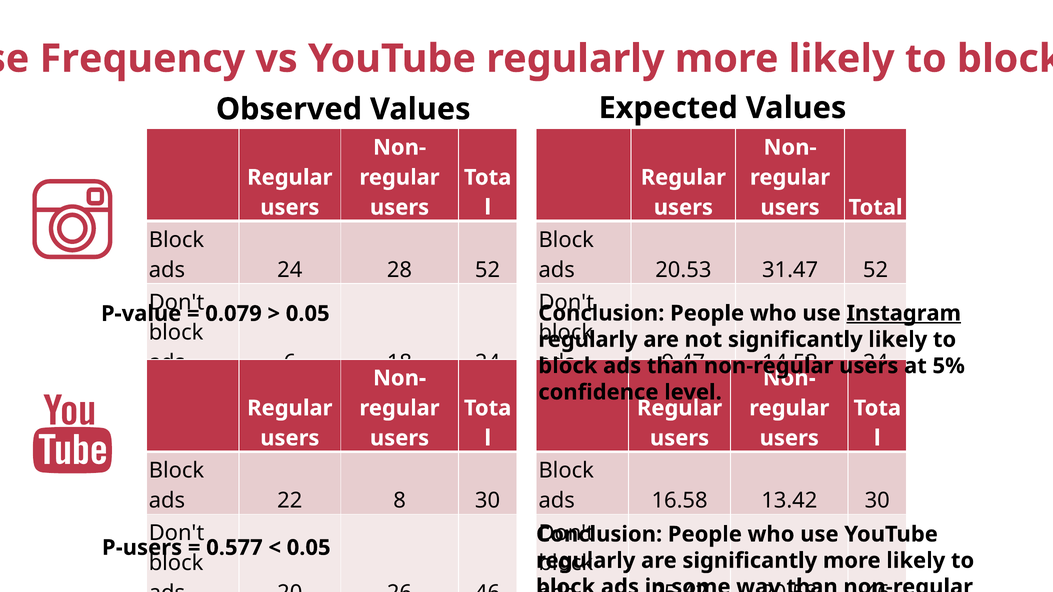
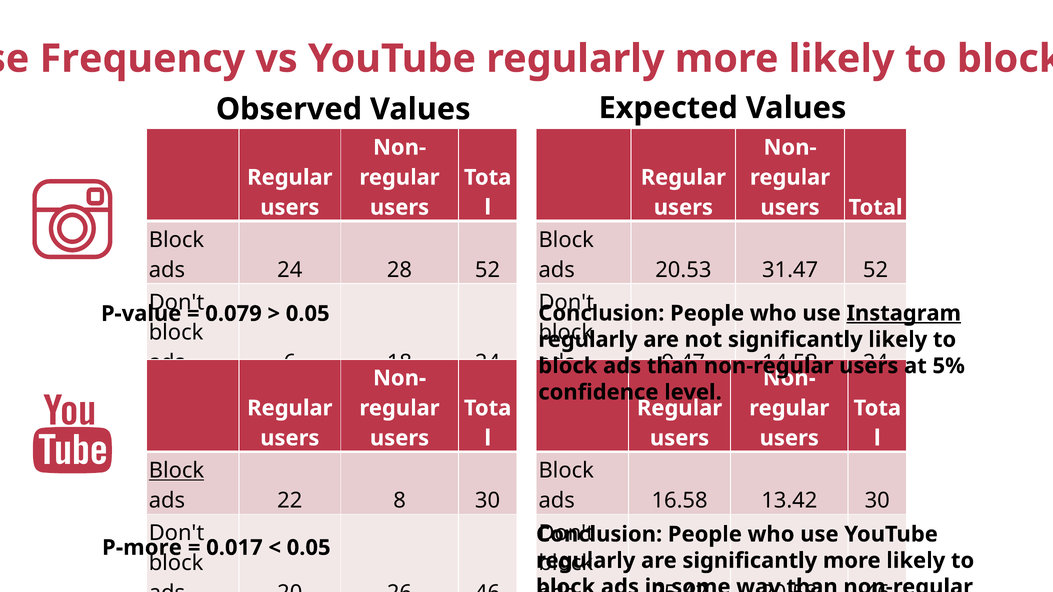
Block underline: none -> present (176, 471)
P-users: P-users -> P-more (142, 548)
0.577: 0.577 -> 0.017 (234, 548)
